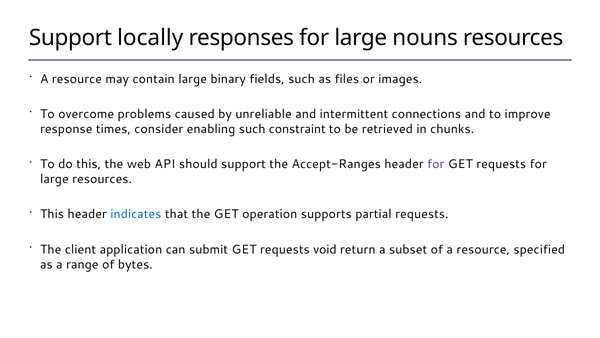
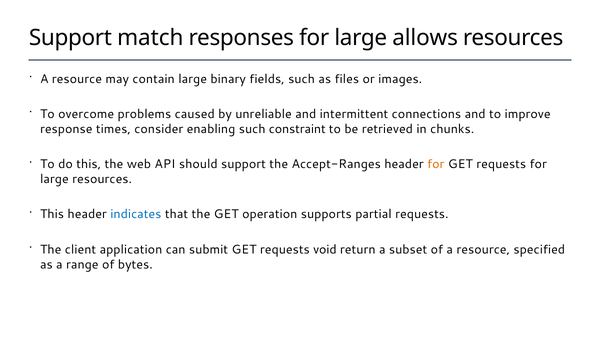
locally: locally -> match (150, 38)
nouns: nouns -> allows (425, 38)
for colour: purple -> orange (436, 164)
